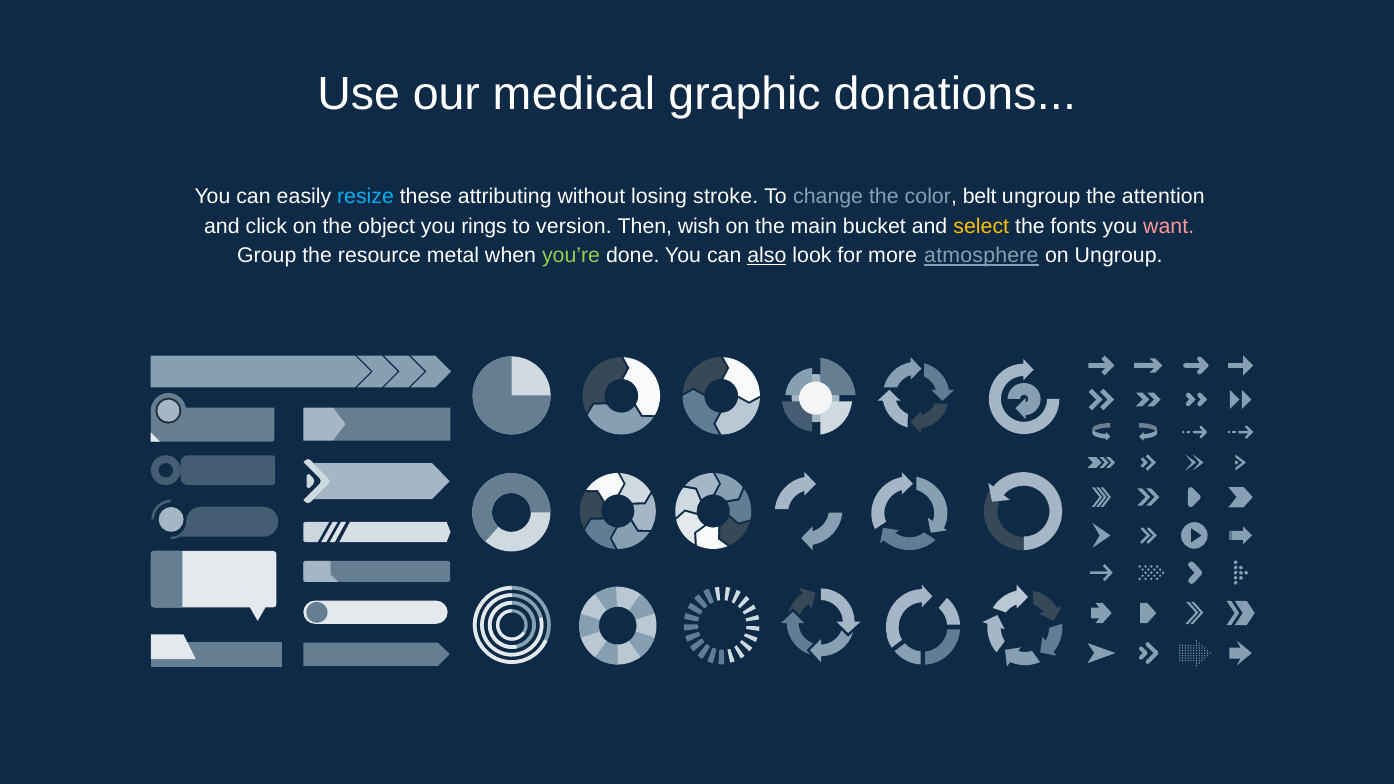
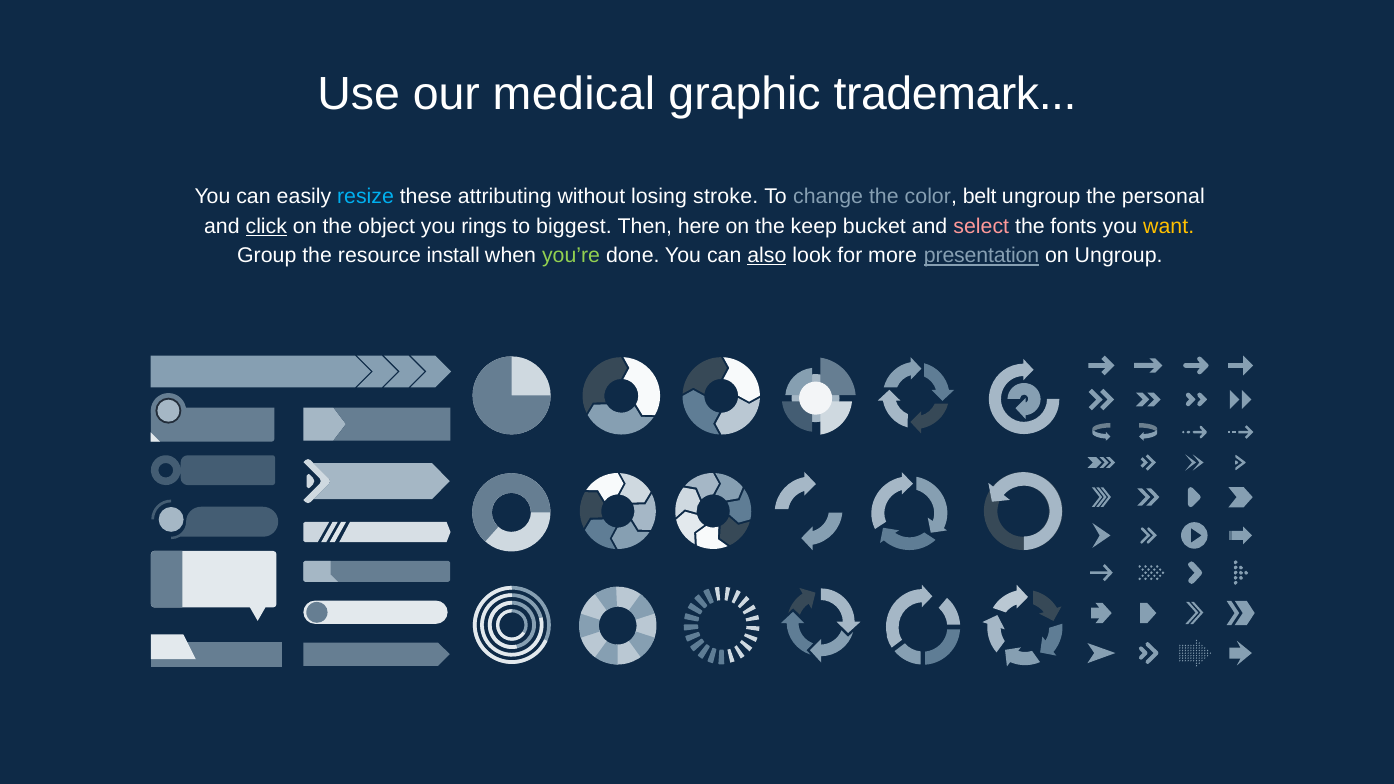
donations: donations -> trademark (955, 94)
attention: attention -> personal (1163, 197)
click underline: none -> present (266, 226)
version: version -> biggest (574, 226)
wish: wish -> here (699, 226)
main: main -> keep (814, 226)
select colour: yellow -> pink (981, 226)
want colour: pink -> yellow (1169, 226)
metal: metal -> install (453, 256)
atmosphere: atmosphere -> presentation (982, 256)
